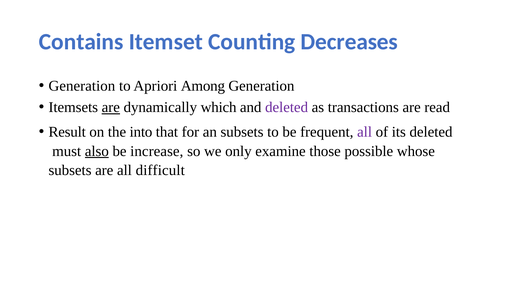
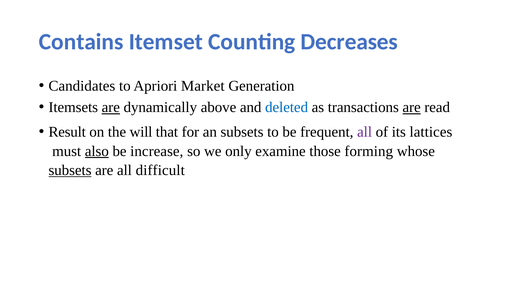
Generation: Generation -> Candidates (82, 86)
Among: Among -> Market (203, 86)
which: which -> above (219, 108)
deleted colour: purple -> blue (287, 108)
are underline: none -> present (412, 108)
into: into -> will (141, 132)
its deleted: deleted -> lattices (431, 132)
possible: possible -> forming (369, 151)
subsets underline: none -> present (70, 171)
